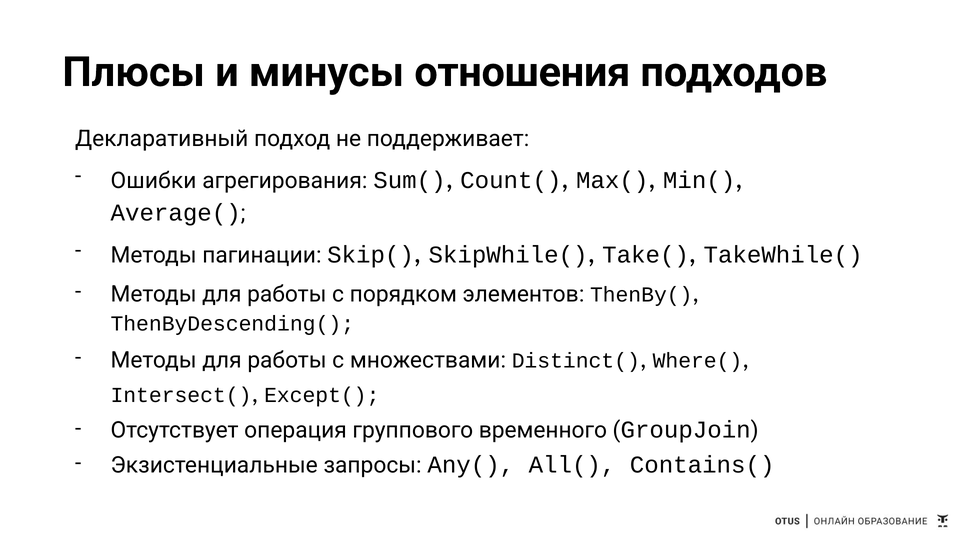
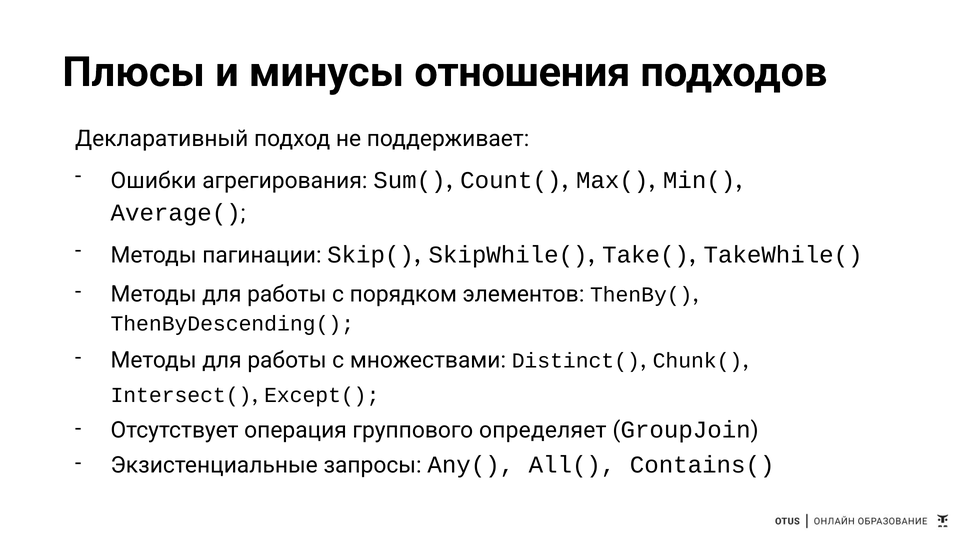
Where(: Where( -> Chunk( (697, 361)
временного: временного -> определяет (543, 430)
